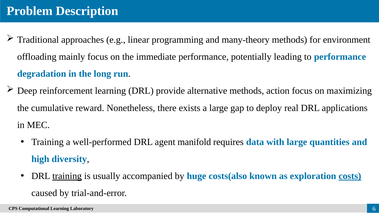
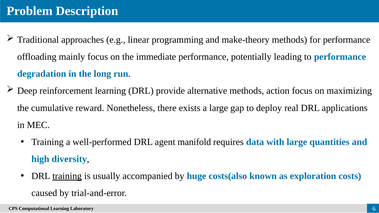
many-theory: many-theory -> make-theory (246, 40)
for environment: environment -> performance (347, 40)
costs underline: present -> none (350, 176)
